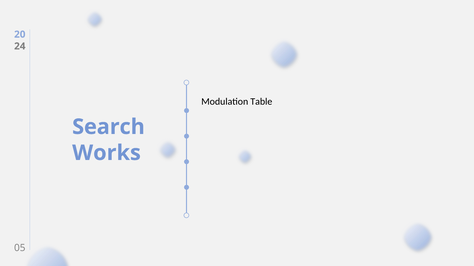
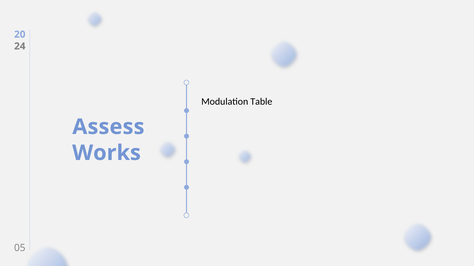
Search: Search -> Assess (108, 127)
